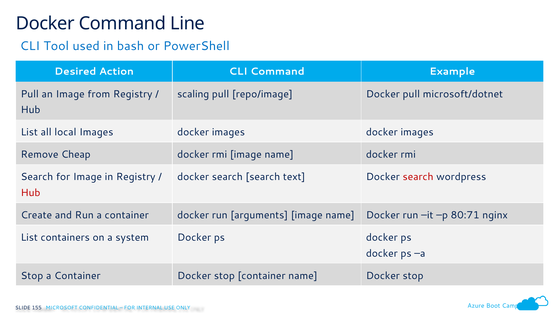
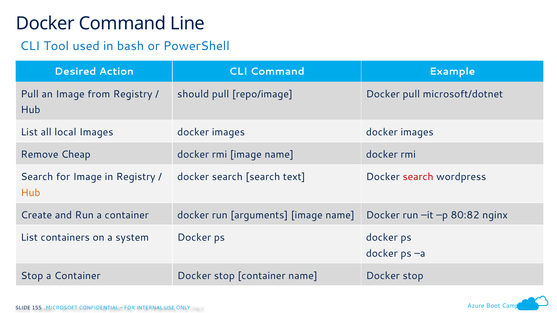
scaling: scaling -> should (193, 94)
Hub colour: red -> orange (31, 193)
80:71: 80:71 -> 80:82 (465, 215)
